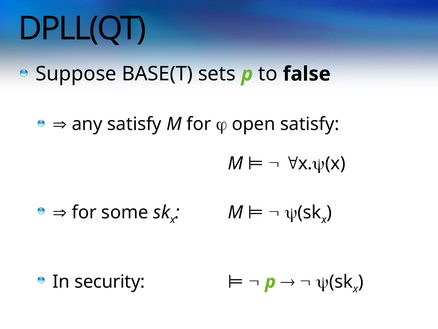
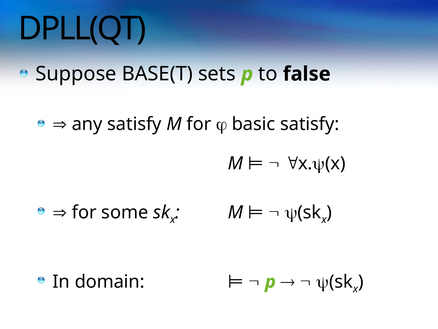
open: open -> basic (254, 124)
security: security -> domain (110, 281)
